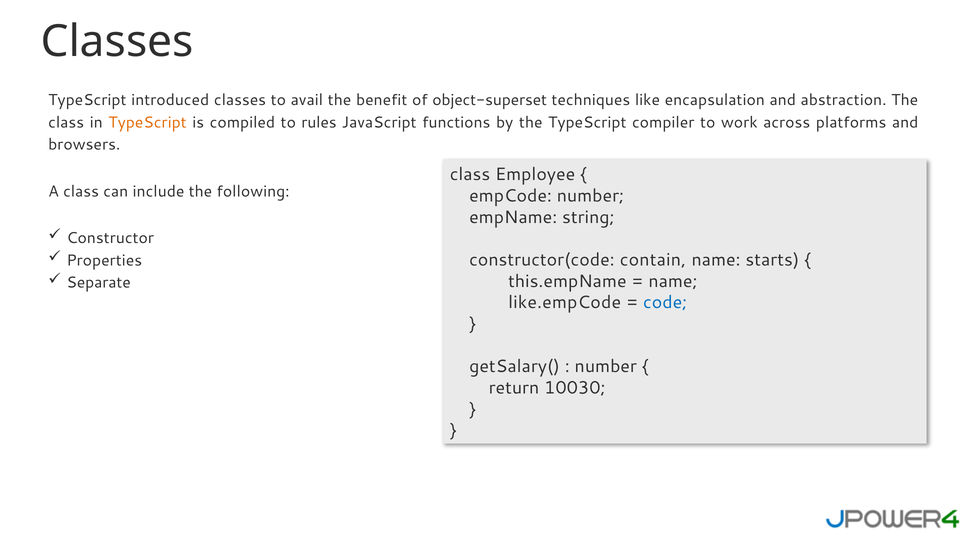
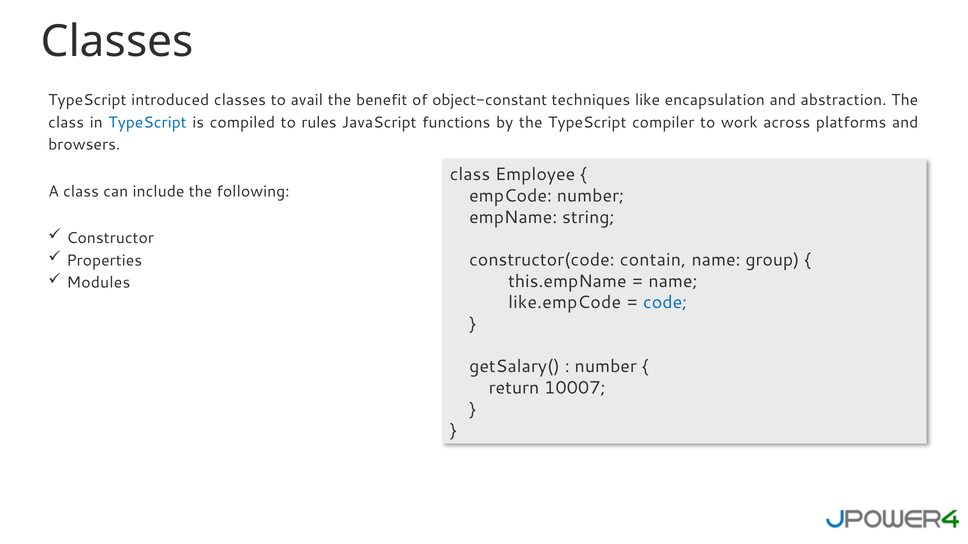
object-superset: object-superset -> object-constant (490, 100)
TypeScript colour: orange -> blue (148, 122)
starts: starts -> group (772, 260)
Separate: Separate -> Modules (98, 283)
10030: 10030 -> 10007 (575, 388)
